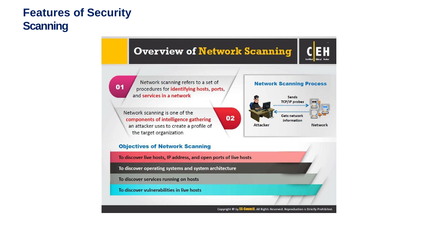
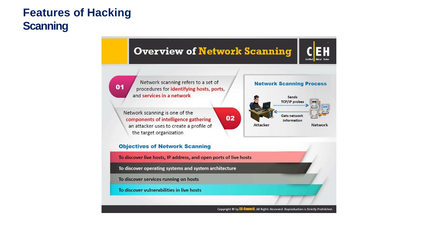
Security: Security -> Hacking (109, 13)
